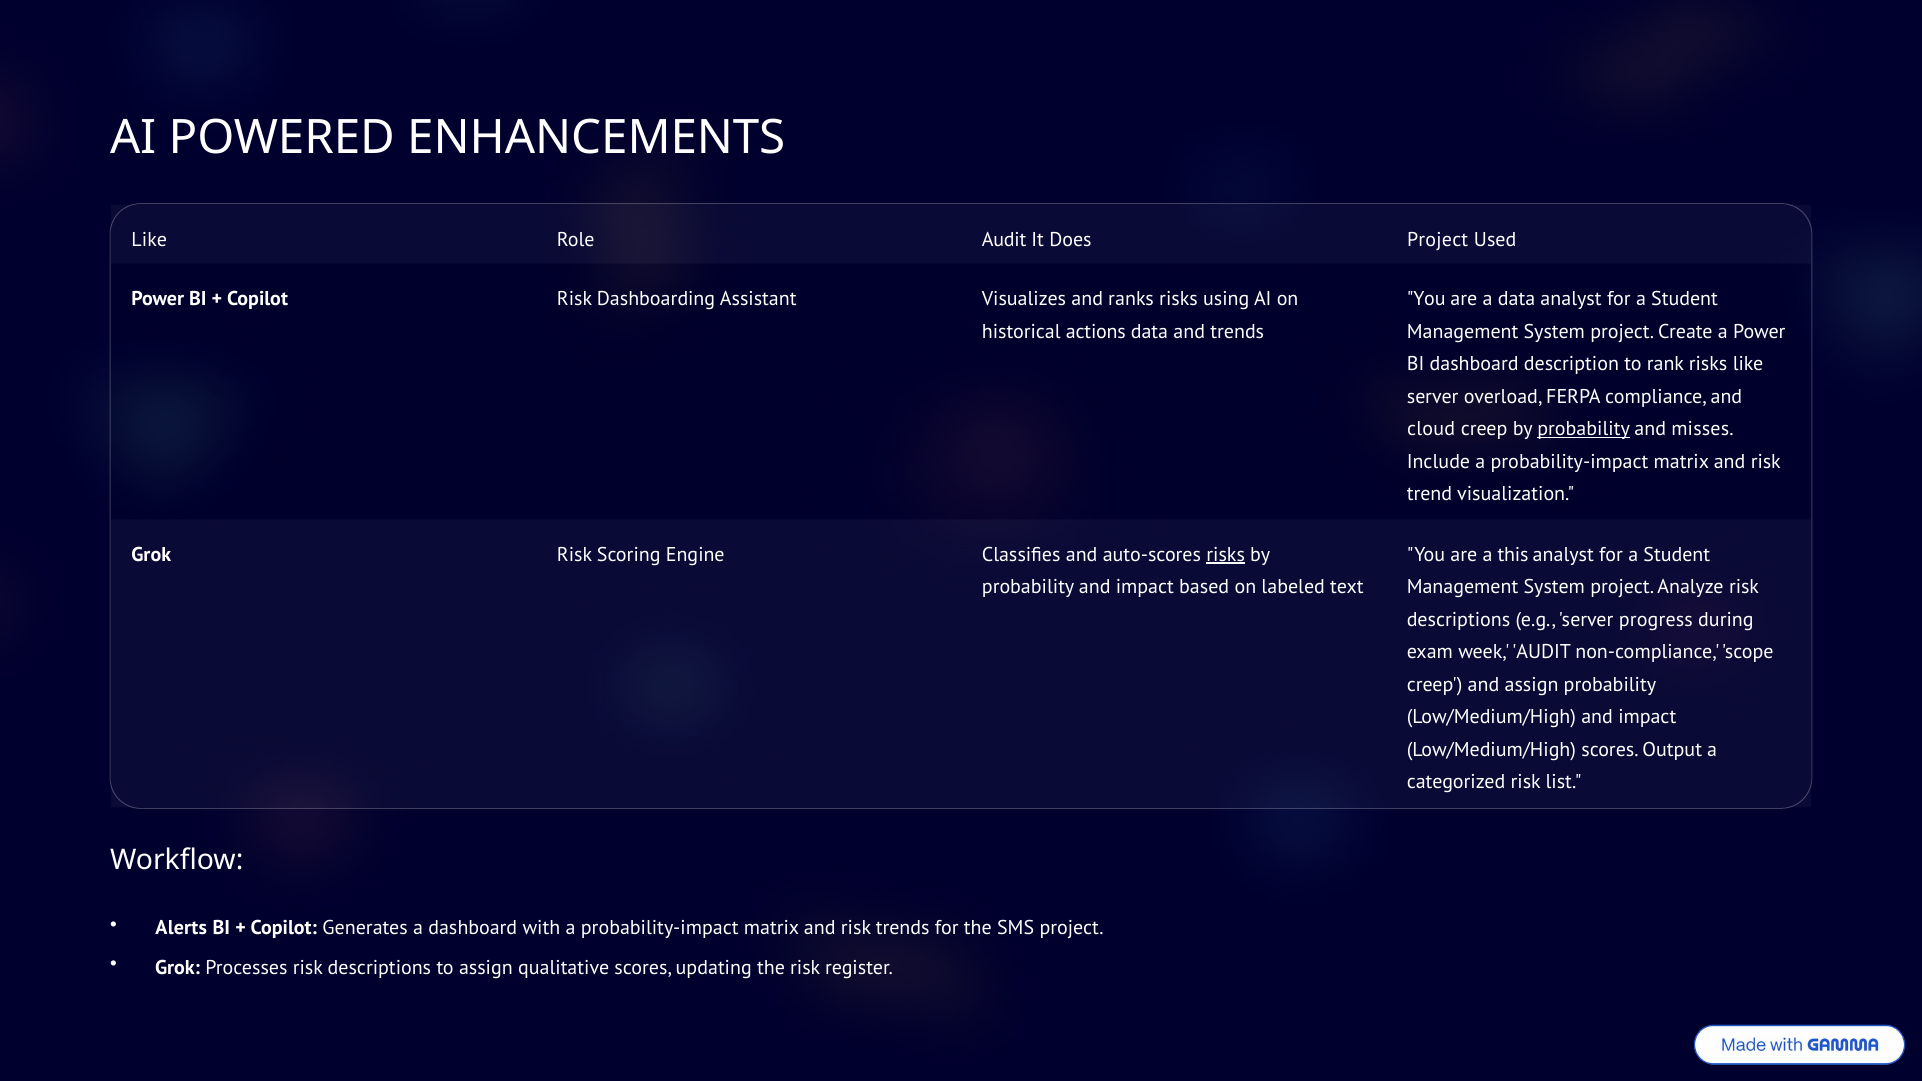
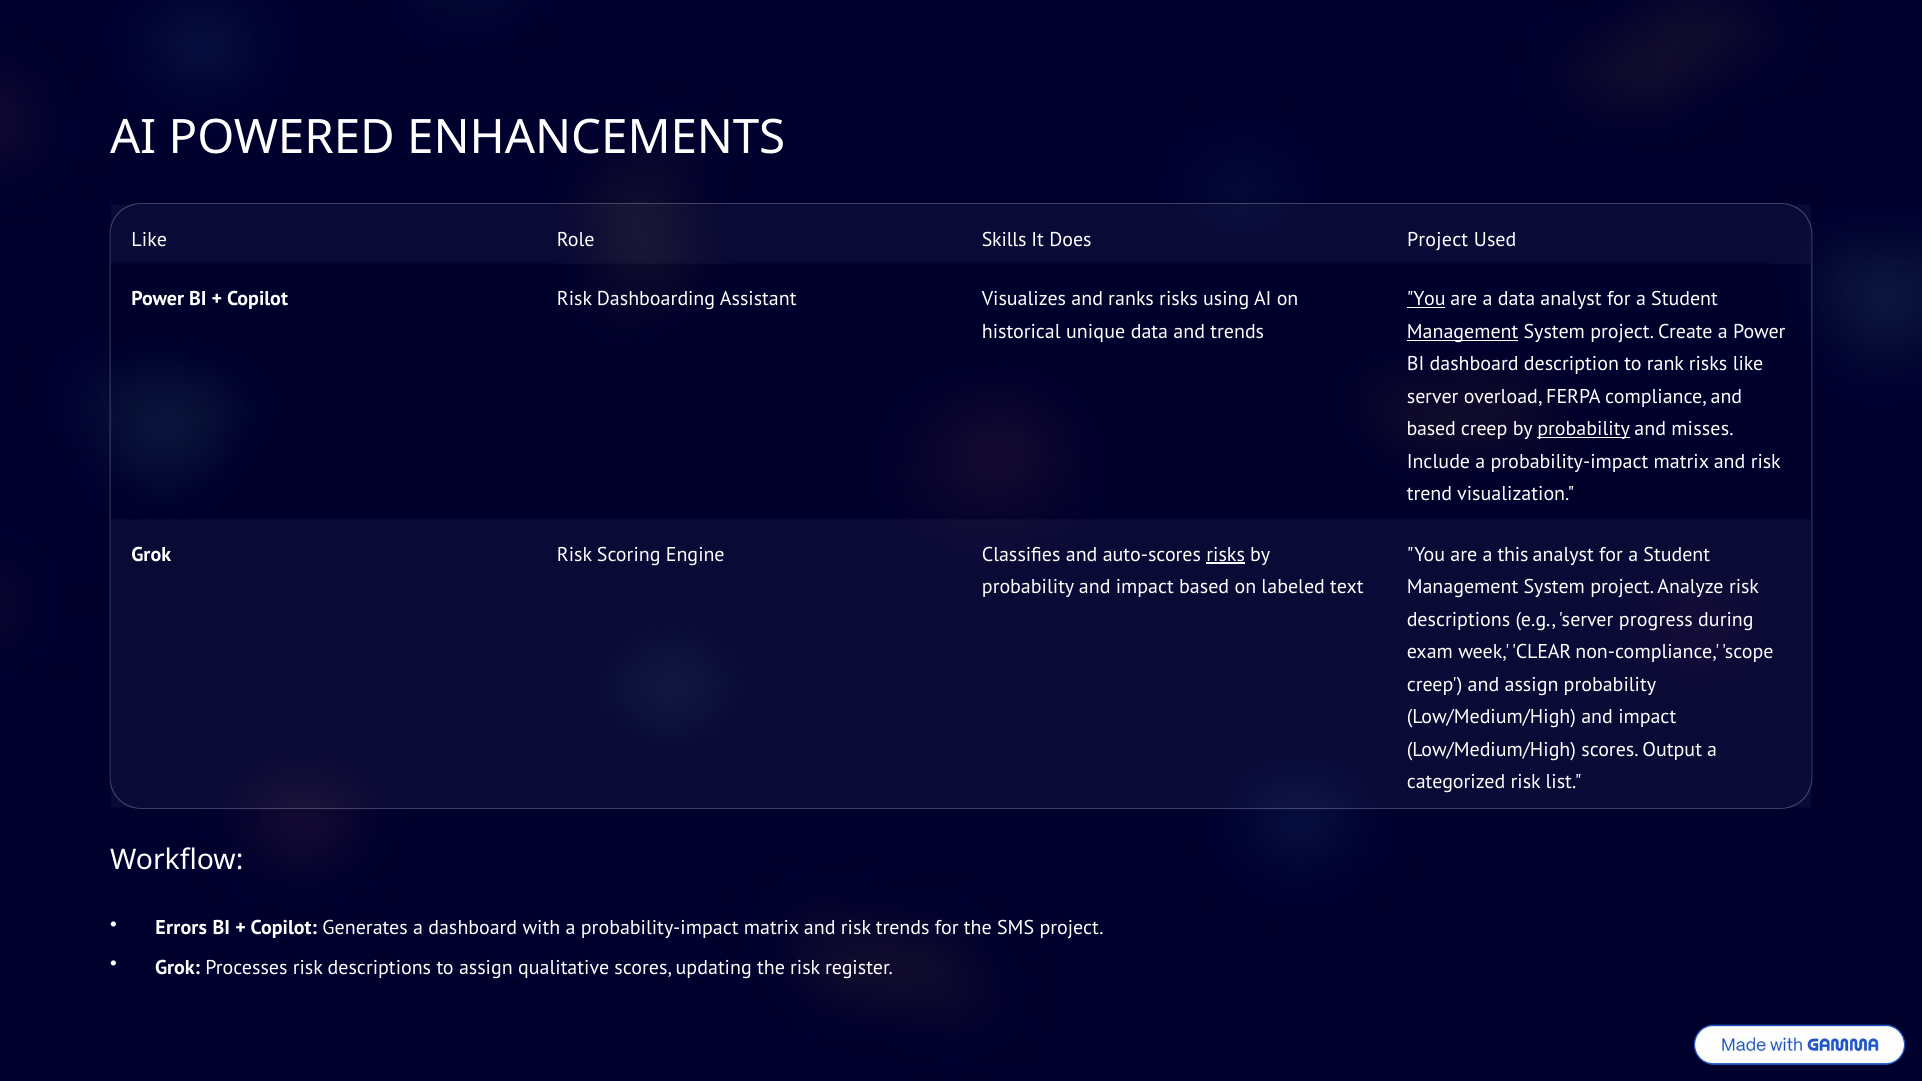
Role Audit: Audit -> Skills (1004, 240)
You underline: none -> present (1426, 299)
actions: actions -> unique (1096, 332)
Management underline: none -> present (1463, 332)
cloud: cloud -> based (1431, 429)
week AUDIT: AUDIT -> CLEAR (1542, 652)
Alerts: Alerts -> Errors (181, 928)
